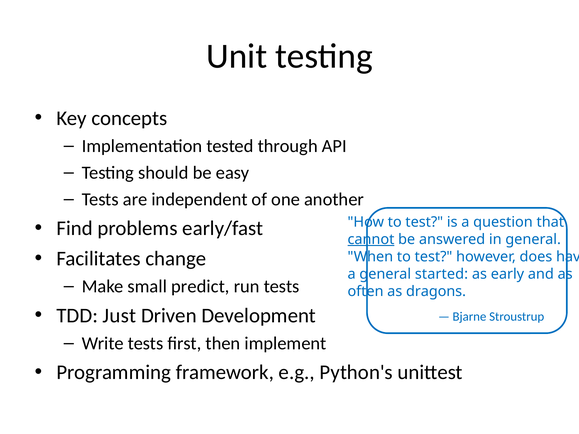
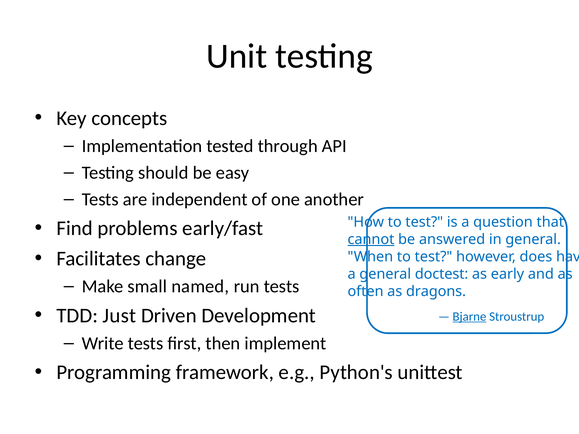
started: started -> doctest (442, 274)
predict: predict -> named (200, 287)
Bjarne underline: none -> present (469, 317)
